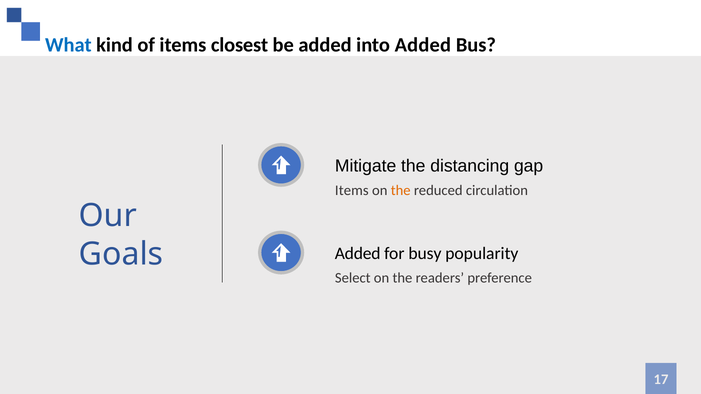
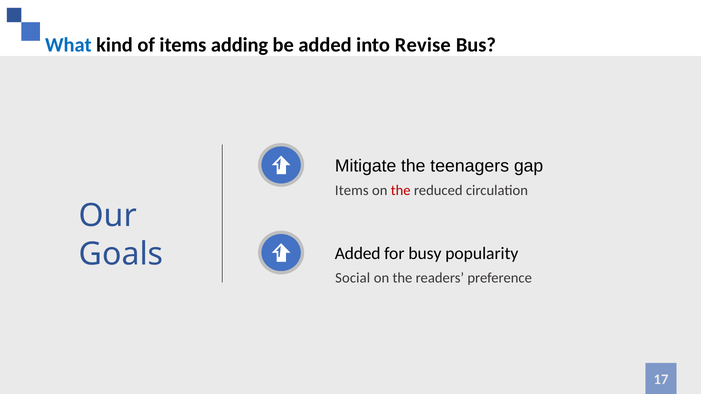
closest: closest -> adding (240, 45)
into Added: Added -> Revise (423, 45)
distancing: distancing -> teenagers (470, 166)
the colour: orange -> red (401, 191)
Select: Select -> Social (353, 278)
